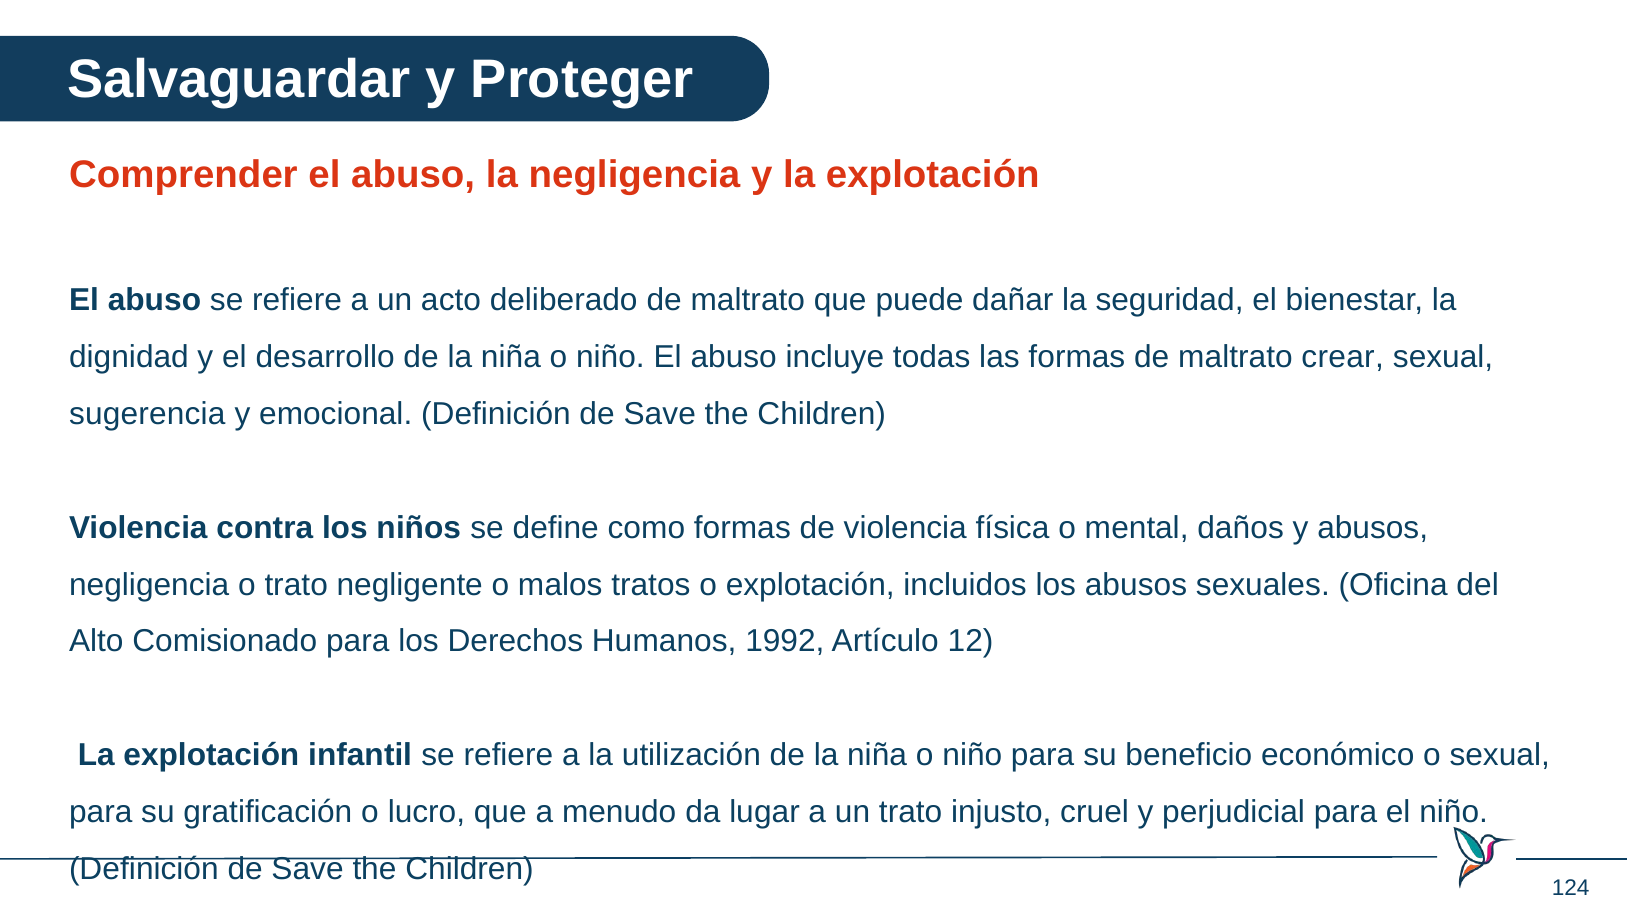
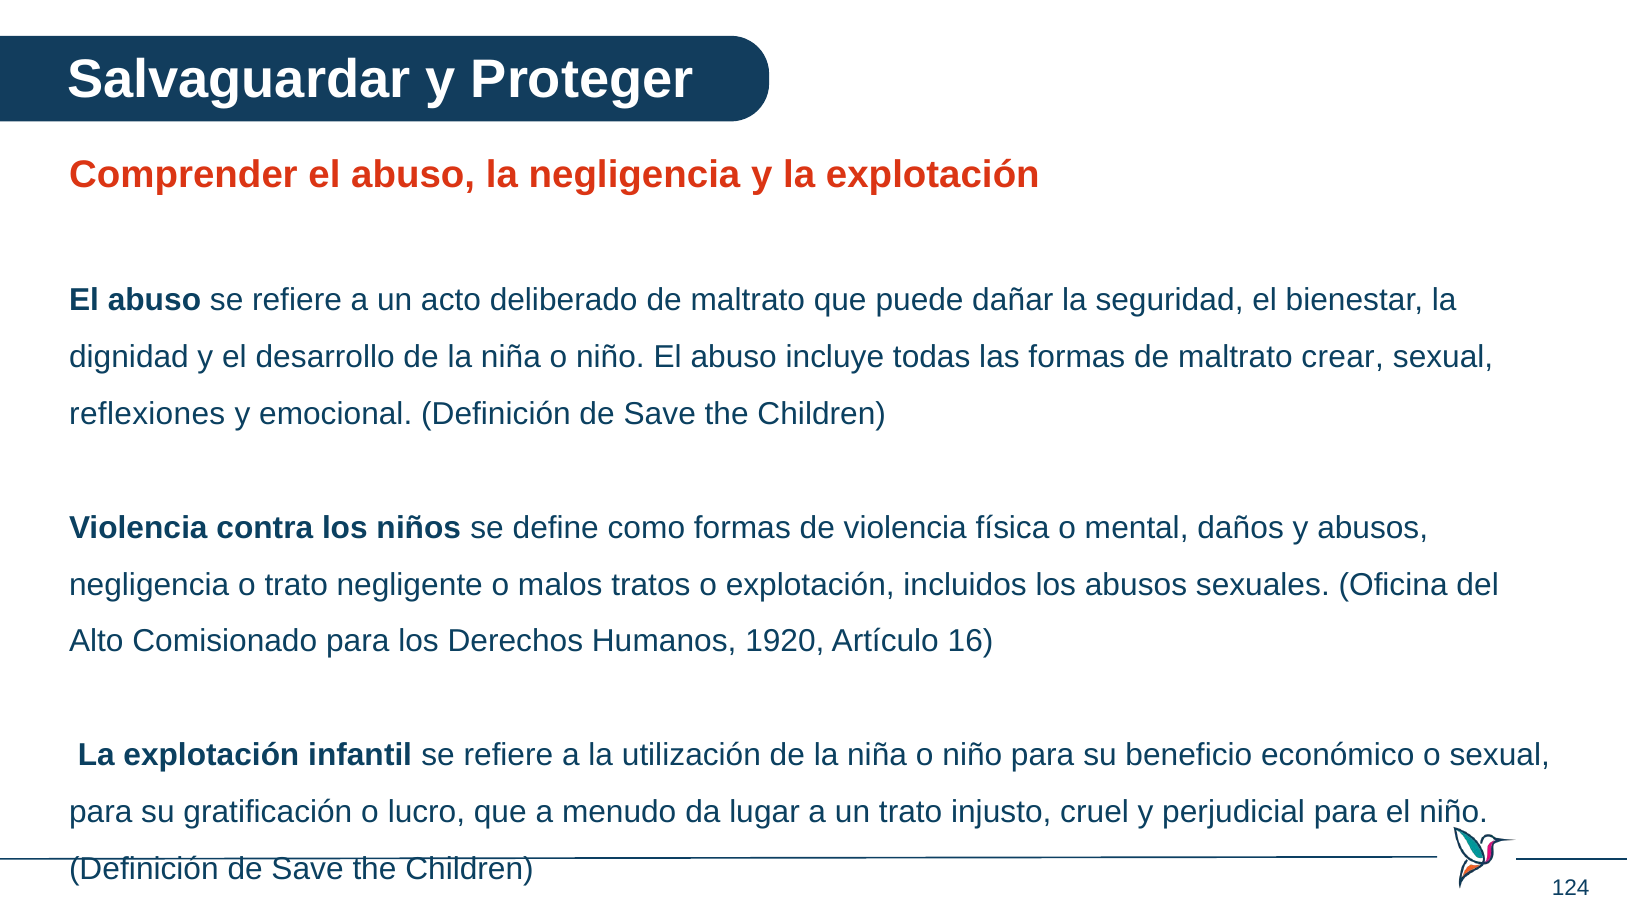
sugerencia: sugerencia -> reflexiones (147, 414)
1992: 1992 -> 1920 (785, 642)
12: 12 -> 16 (971, 642)
